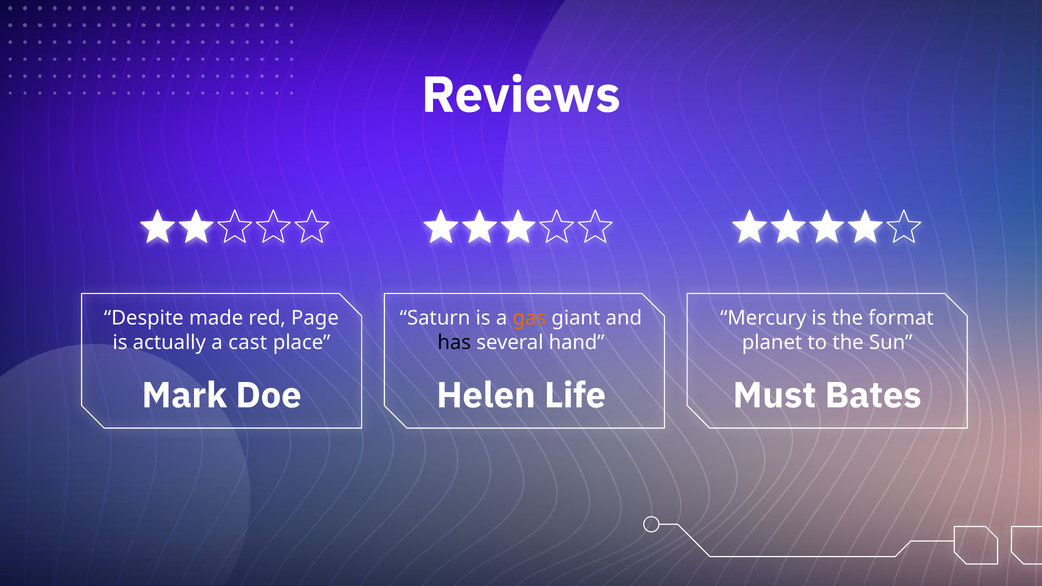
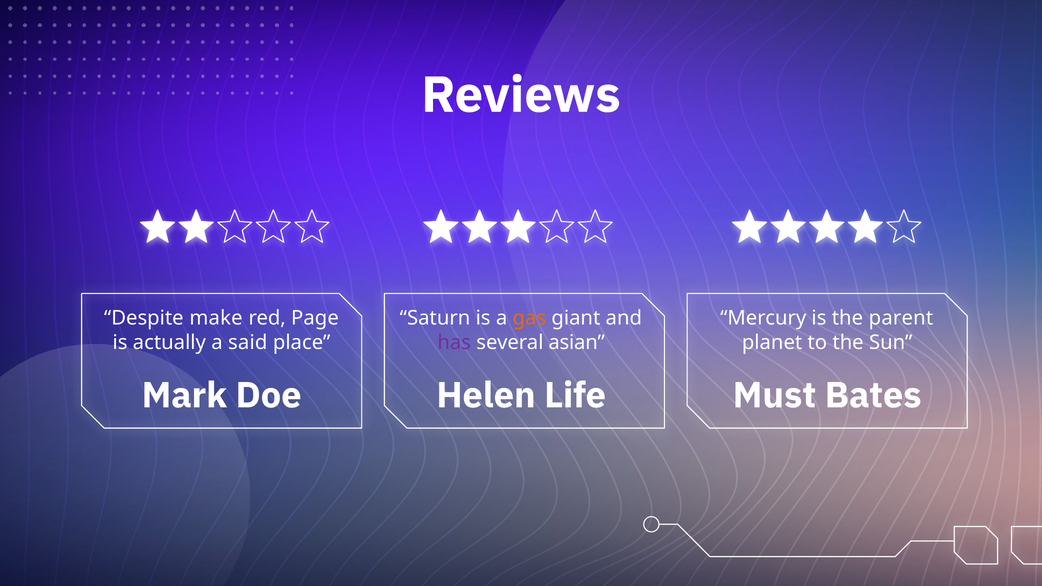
made: made -> make (216, 318)
format: format -> parent (901, 318)
cast: cast -> said (248, 342)
has colour: black -> purple (454, 342)
hand: hand -> asian (577, 342)
